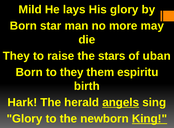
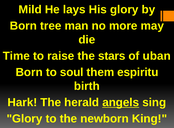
star: star -> tree (51, 26)
They: They -> Time (16, 56)
to they: they -> soul (72, 72)
King underline: present -> none (150, 119)
